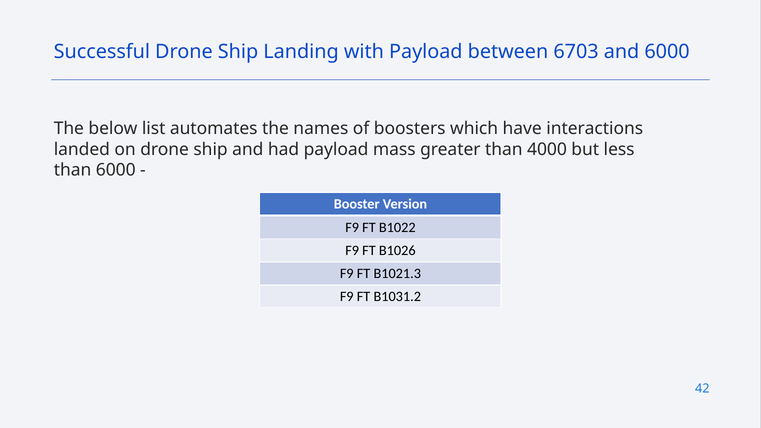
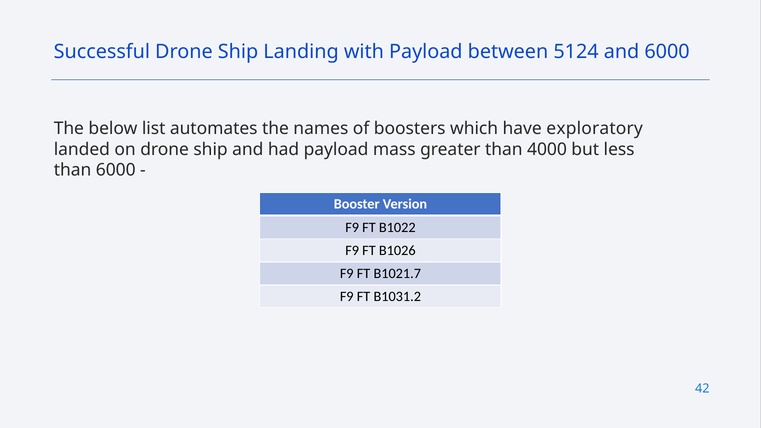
6703: 6703 -> 5124 (576, 51)
interactions: interactions -> exploratory (595, 128)
B1021.3: B1021.3 -> B1021.7 (397, 274)
